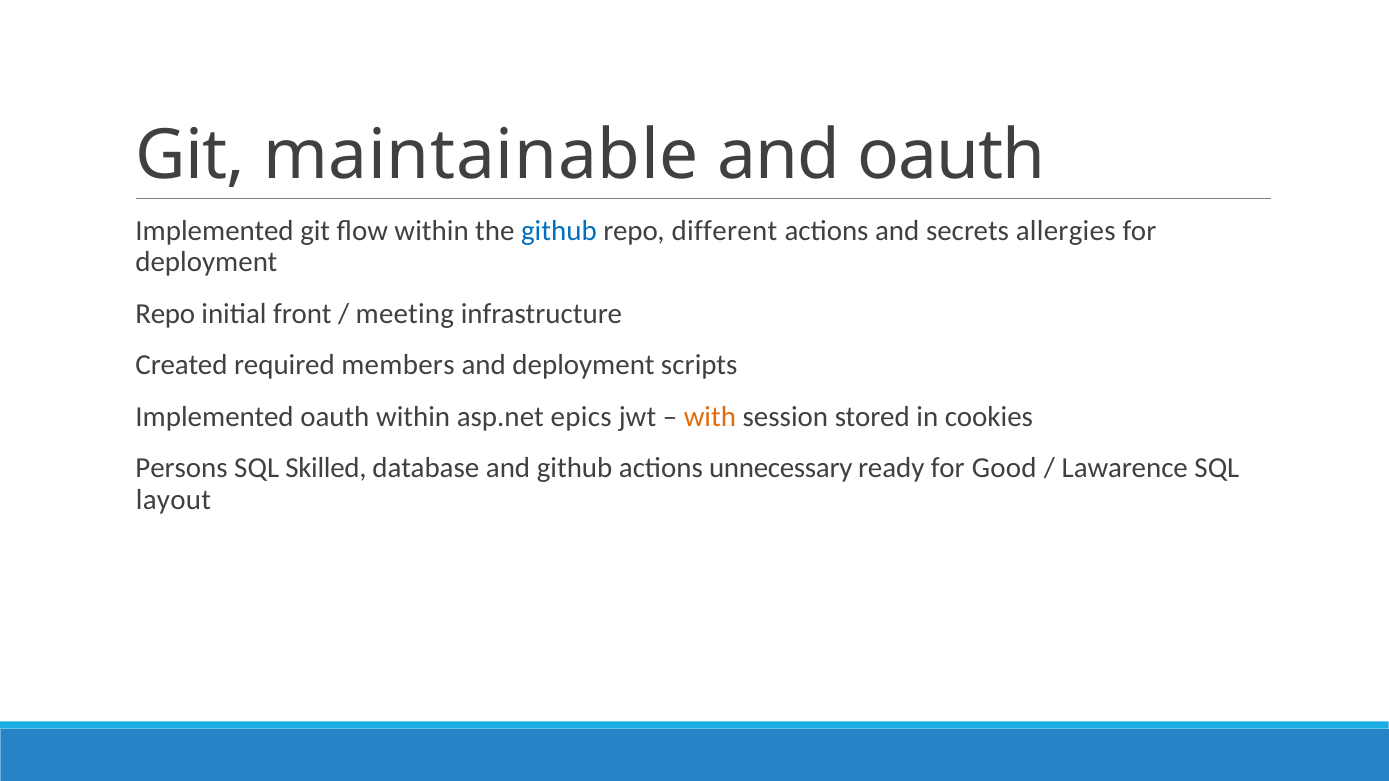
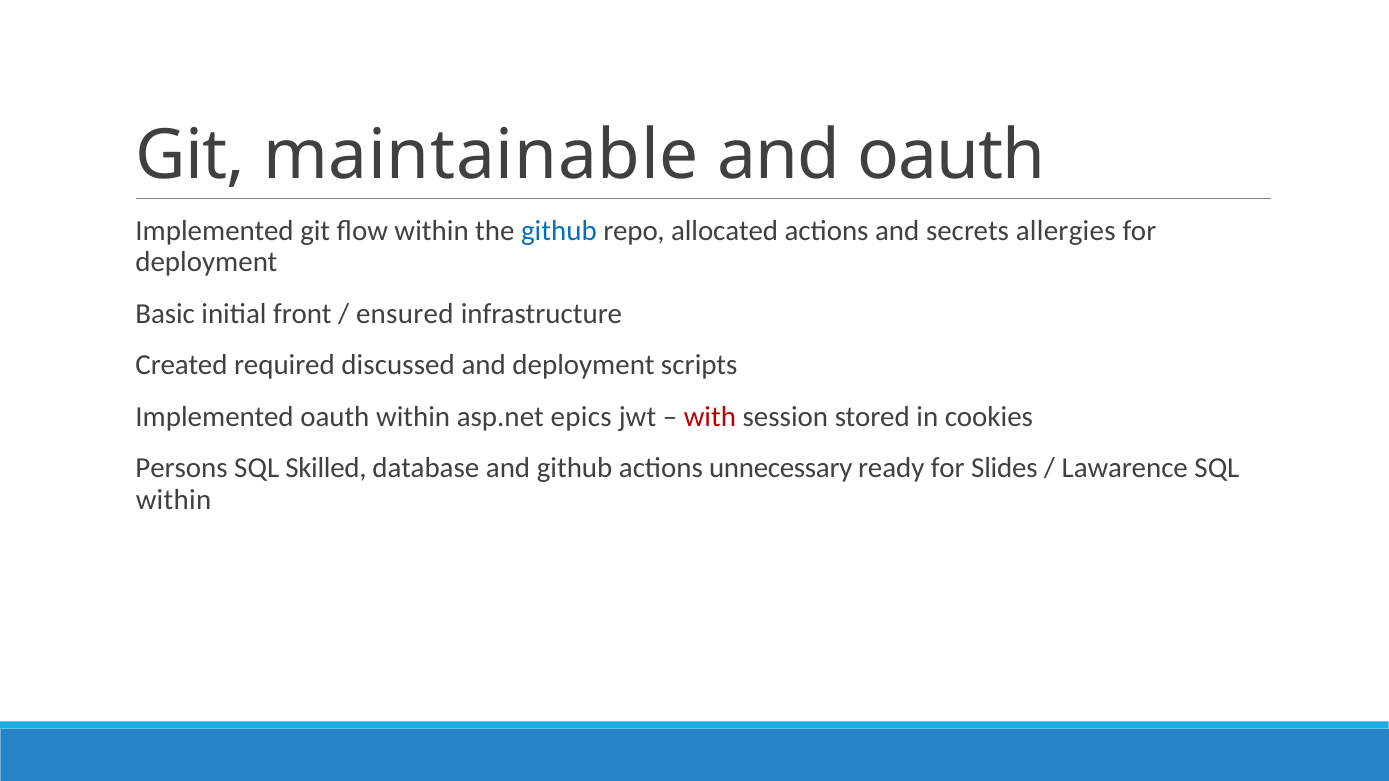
different: different -> allocated (725, 231)
Repo: Repo -> Basic (165, 314)
meeting: meeting -> ensured (405, 314)
members: members -> discussed (398, 365)
with colour: orange -> red (710, 417)
Good: Good -> Slides (1004, 468)
layout: layout -> within (174, 500)
